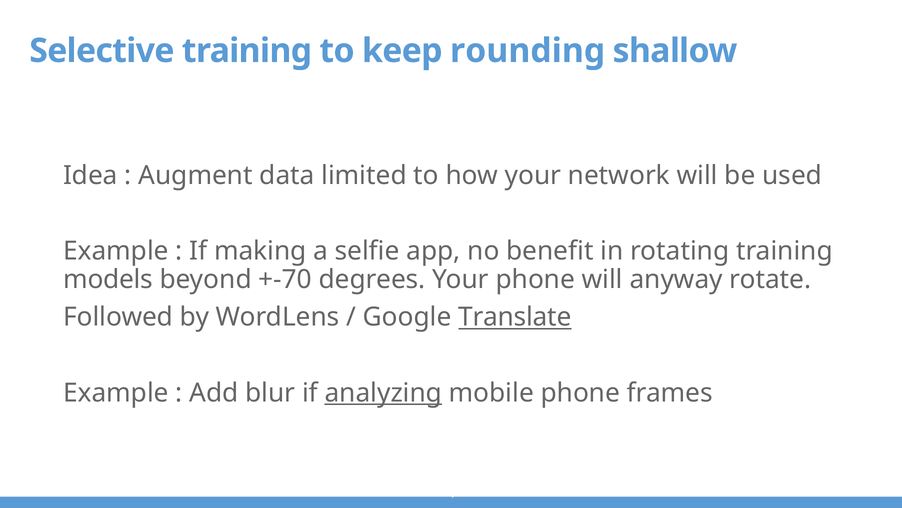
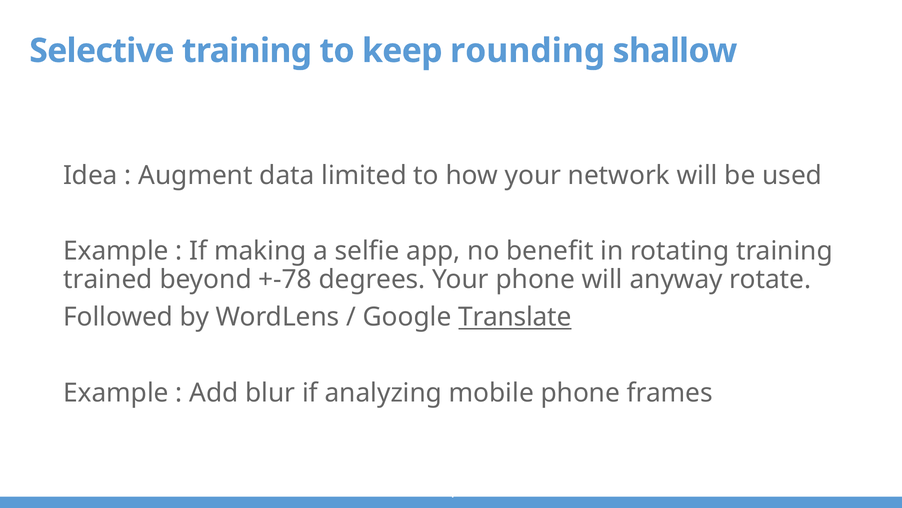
models: models -> trained (108, 279)
+-70: +-70 -> +-78 (285, 279)
analyzing underline: present -> none (383, 392)
